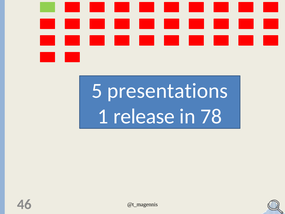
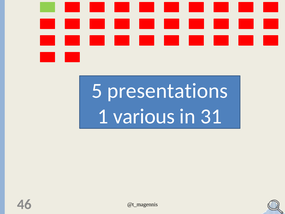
release: release -> various (144, 116)
78: 78 -> 31 (211, 116)
